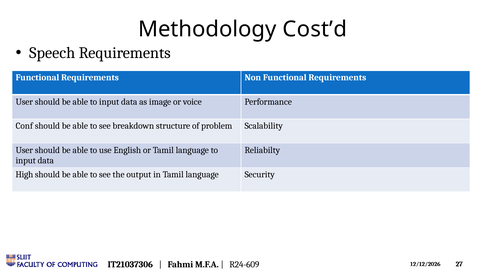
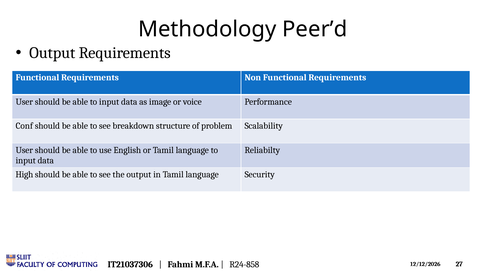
Cost’d: Cost’d -> Peer’d (315, 29)
Speech: Speech -> Output (52, 53)
R24-609: R24-609 -> R24-858 (244, 265)
